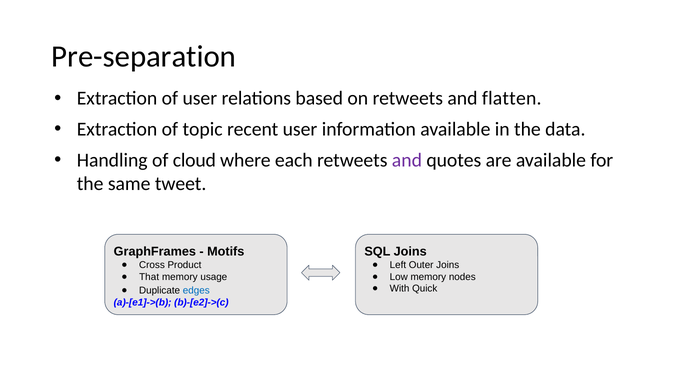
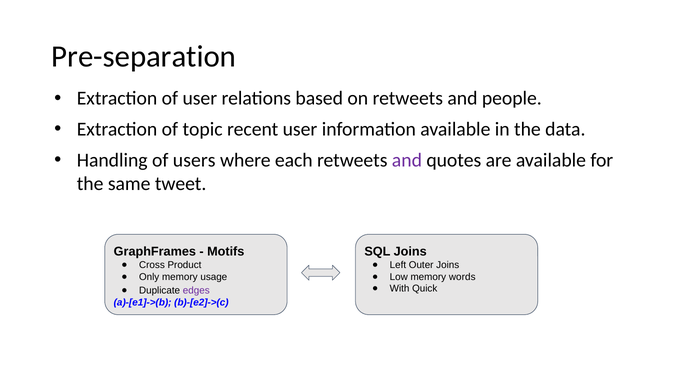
flatten: flatten -> people (512, 98)
cloud: cloud -> users (194, 160)
That: That -> Only (149, 277)
nodes: nodes -> words (462, 277)
edges colour: blue -> purple (196, 290)
